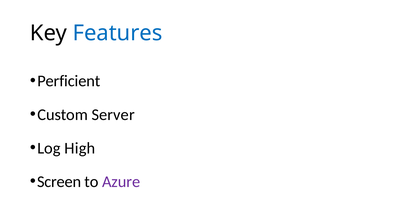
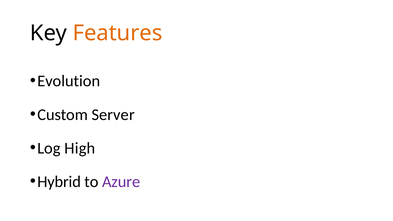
Features colour: blue -> orange (118, 33)
Perficient: Perficient -> Evolution (69, 81)
Screen: Screen -> Hybrid (59, 182)
